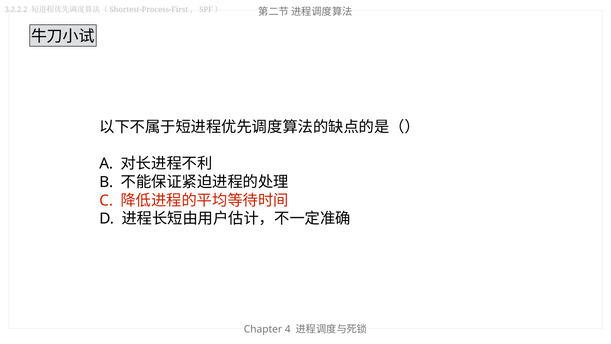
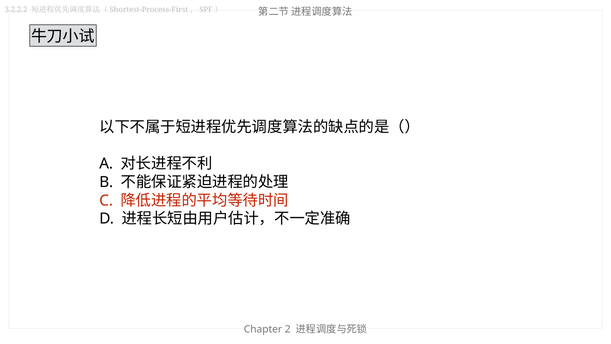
4: 4 -> 2 (288, 329)
